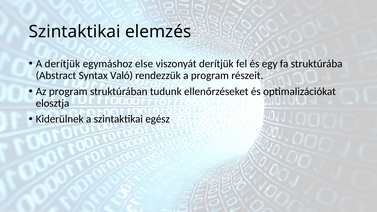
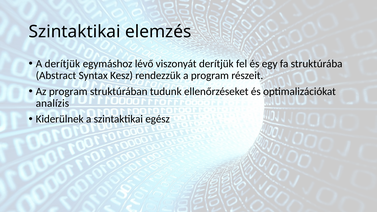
else: else -> lévő (144, 64)
Való: Való -> Kesz (122, 76)
elosztja: elosztja -> analízis (52, 103)
